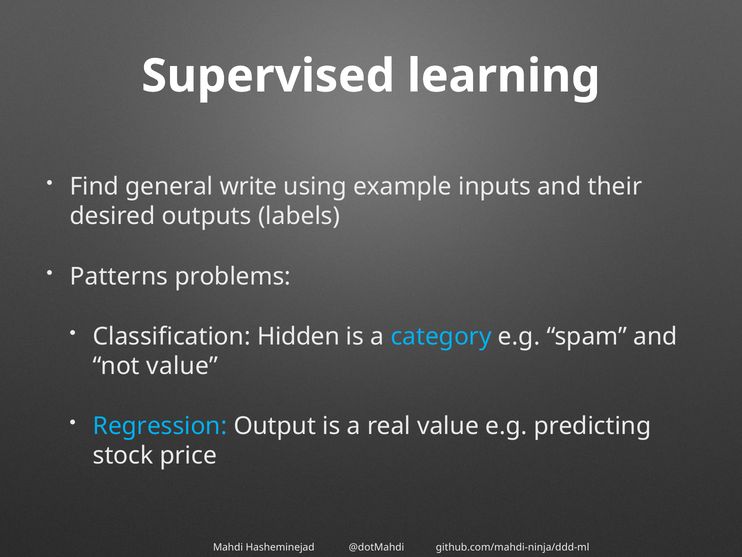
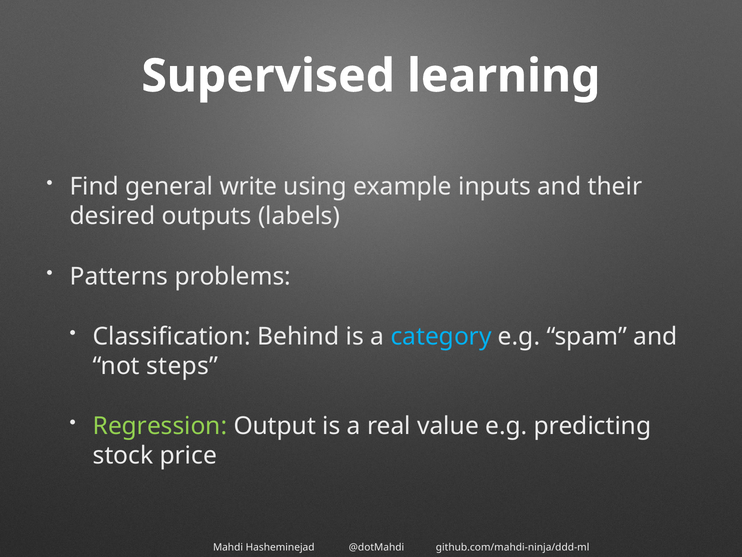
Hidden: Hidden -> Behind (298, 336)
not value: value -> steps (182, 366)
Regression colour: light blue -> light green (160, 426)
